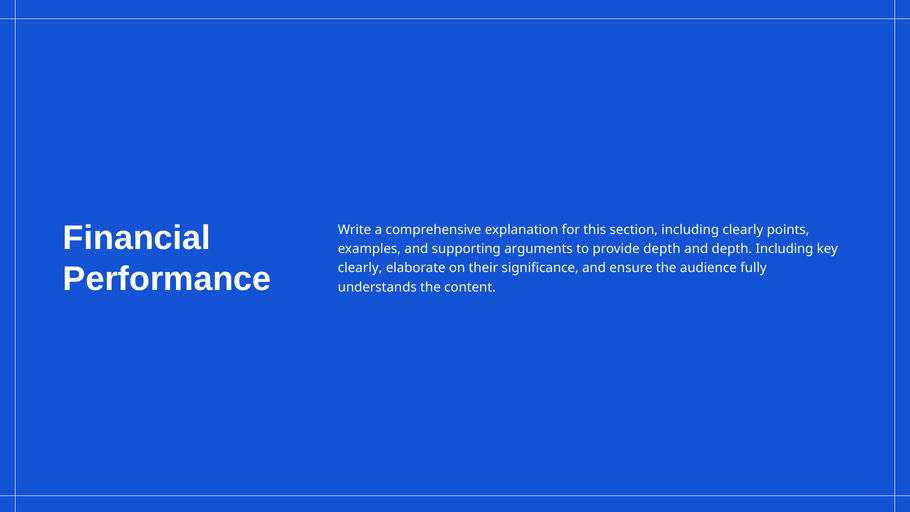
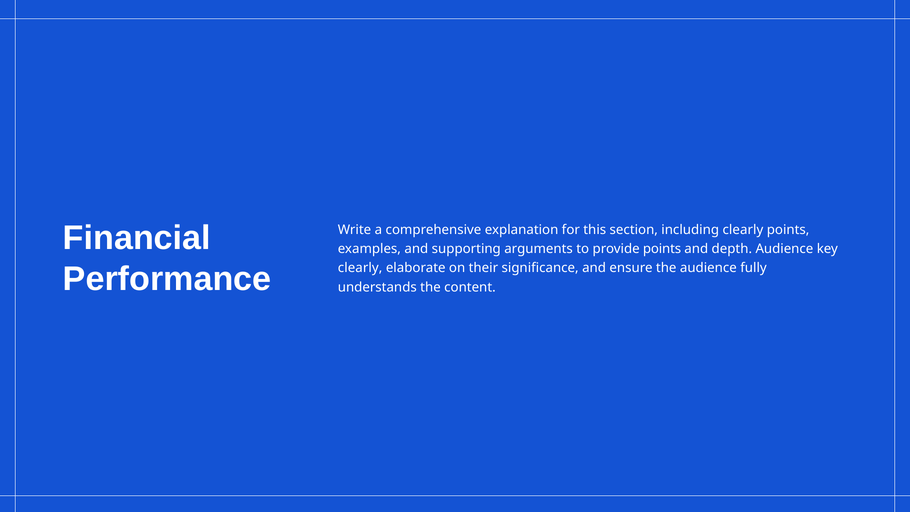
provide depth: depth -> points (662, 249)
depth Including: Including -> Audience (784, 249)
